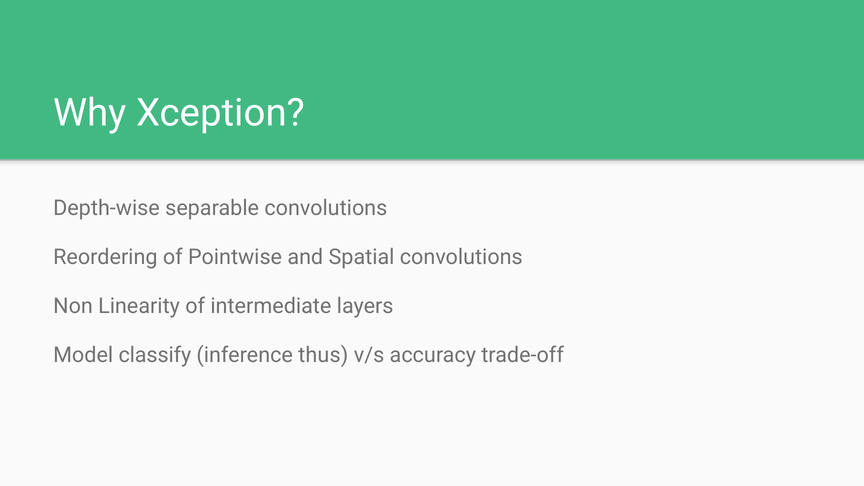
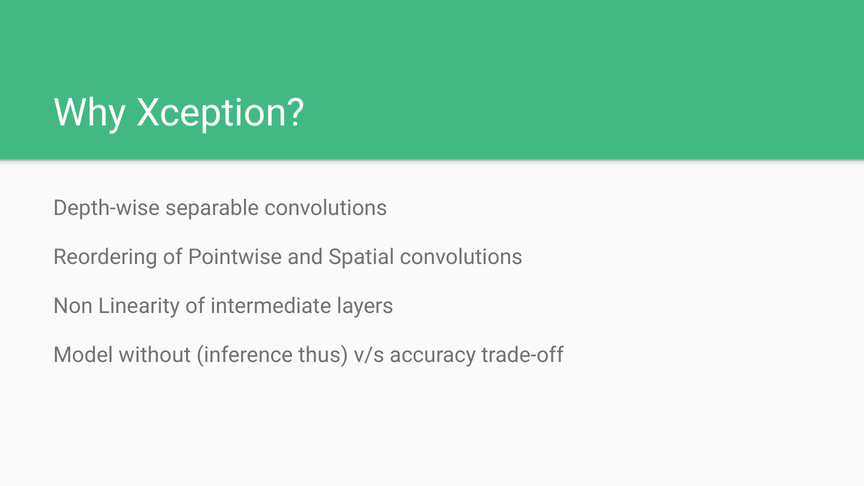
classify: classify -> without (155, 355)
